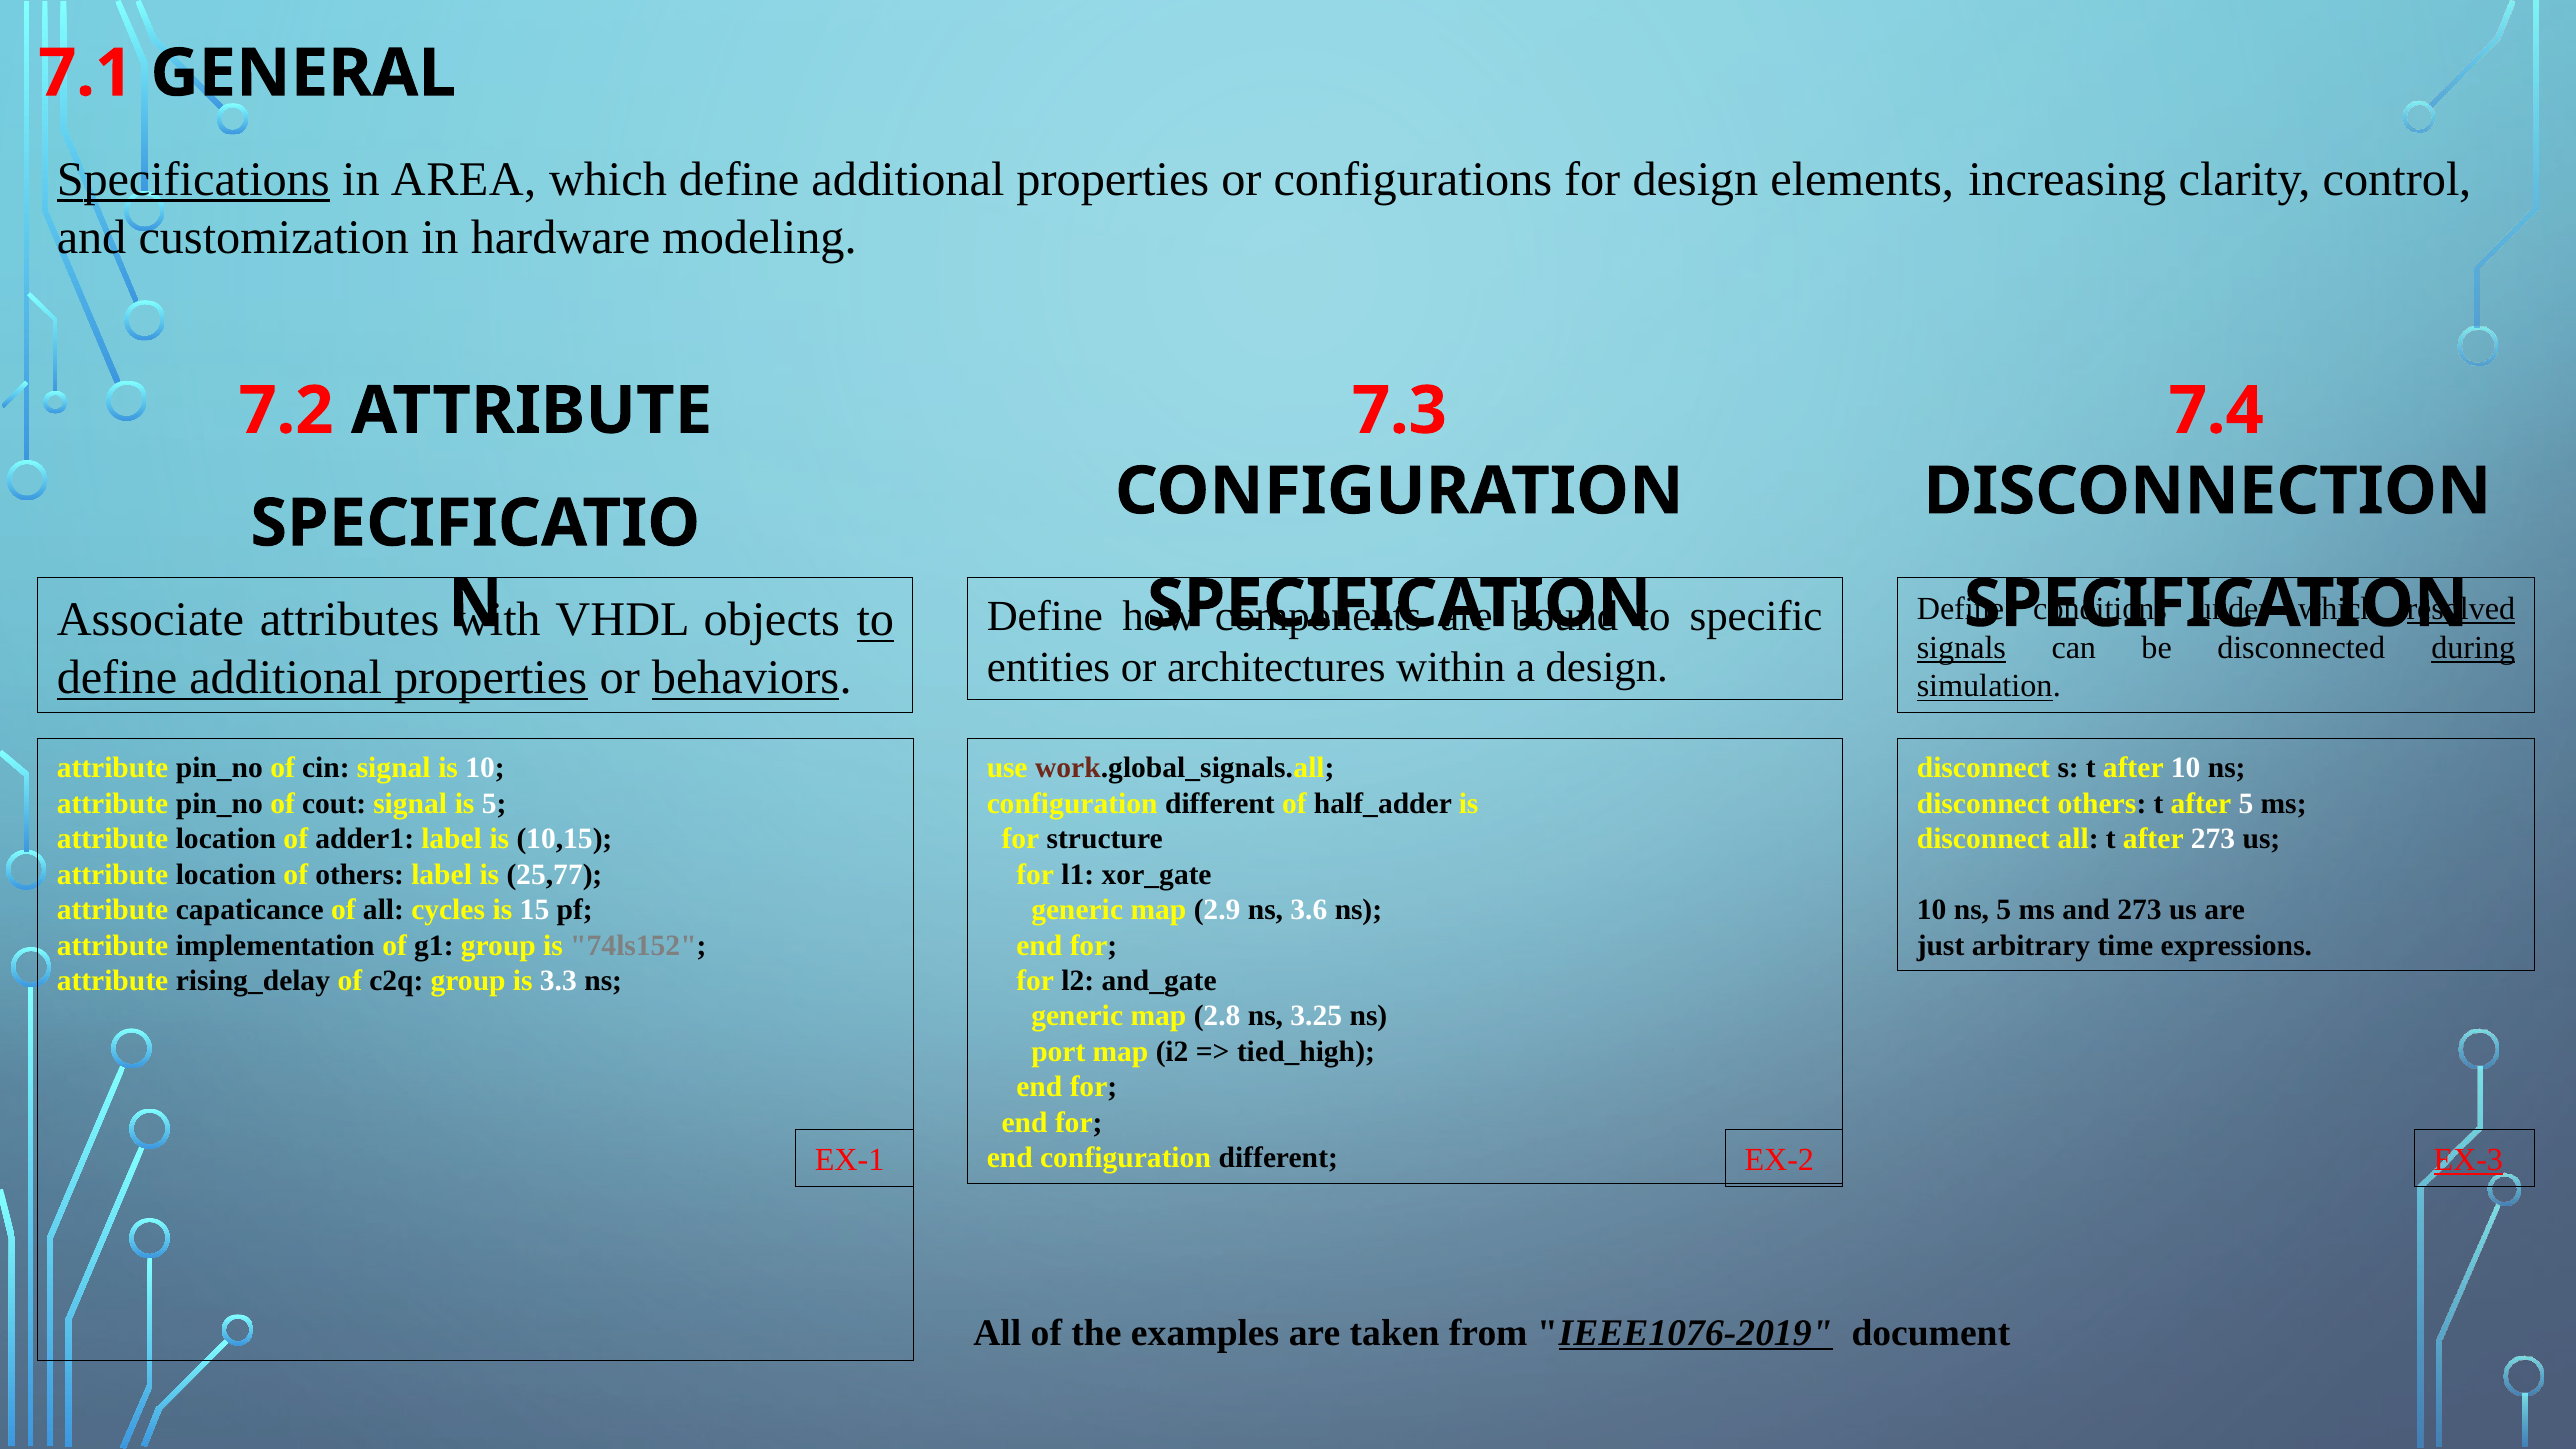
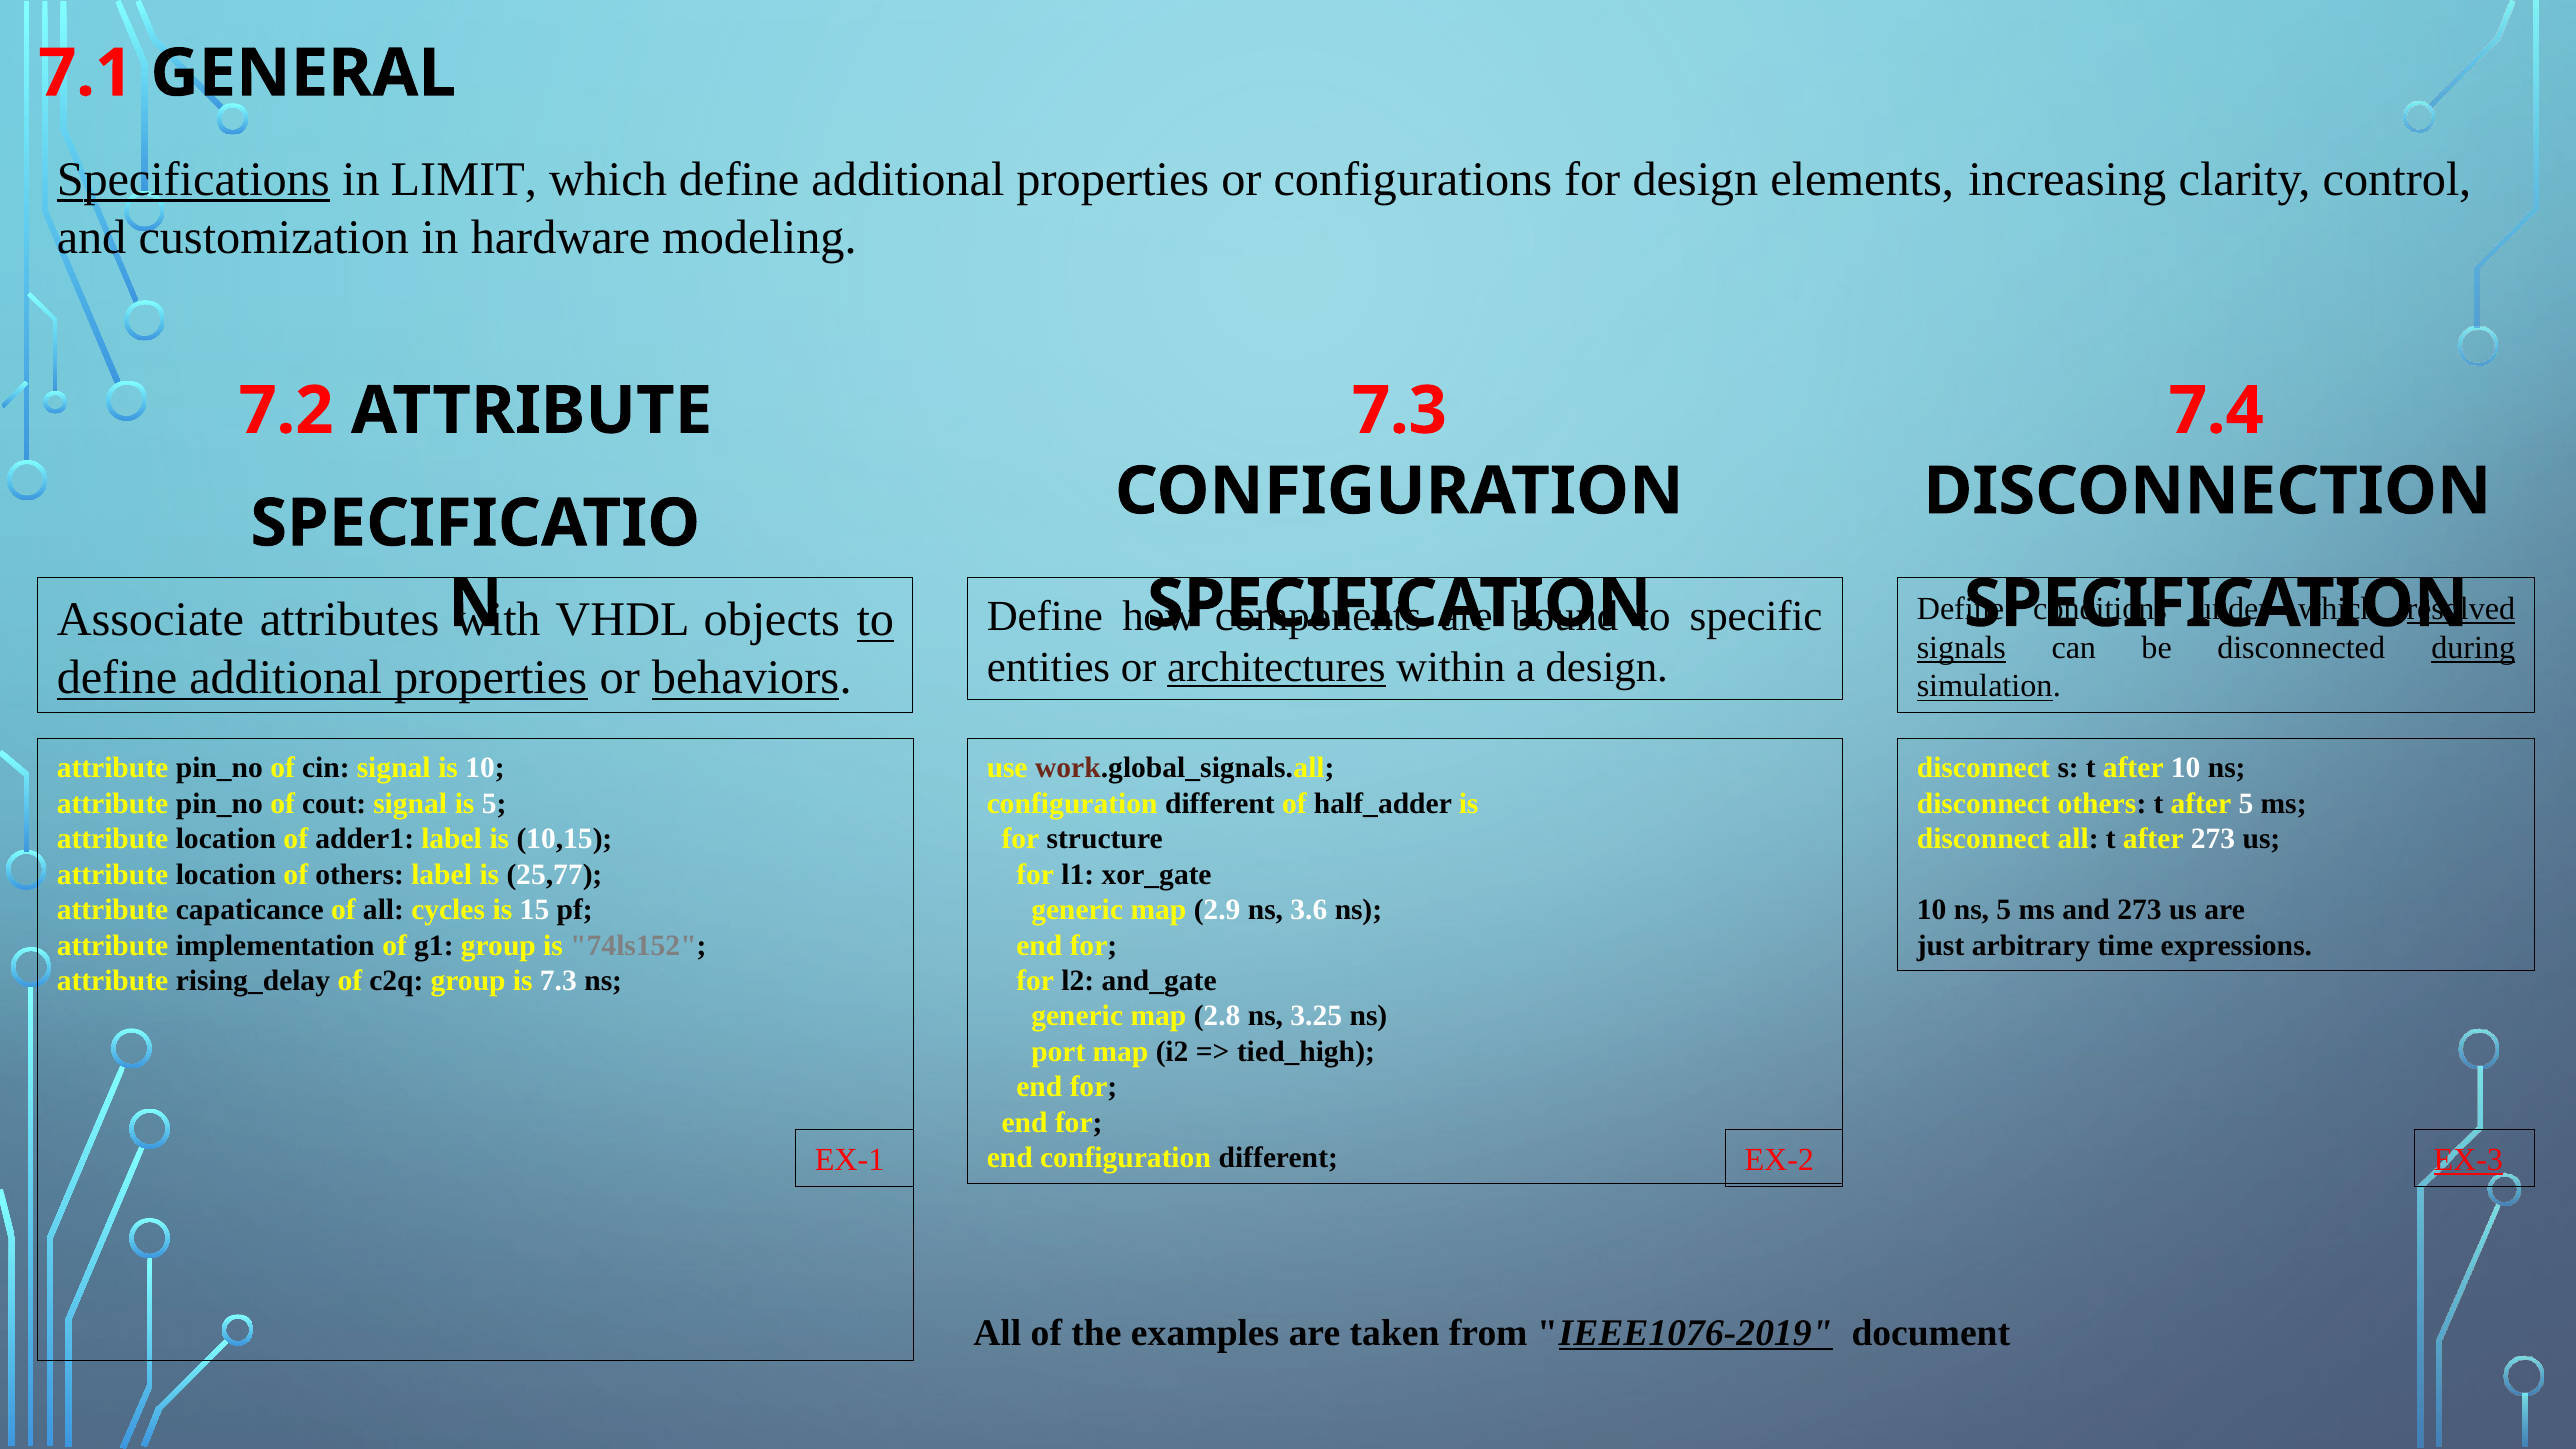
AREA: AREA -> LIMIT (464, 179)
architectures underline: none -> present (1276, 668)
is 3.3: 3.3 -> 7.3 (558, 981)
